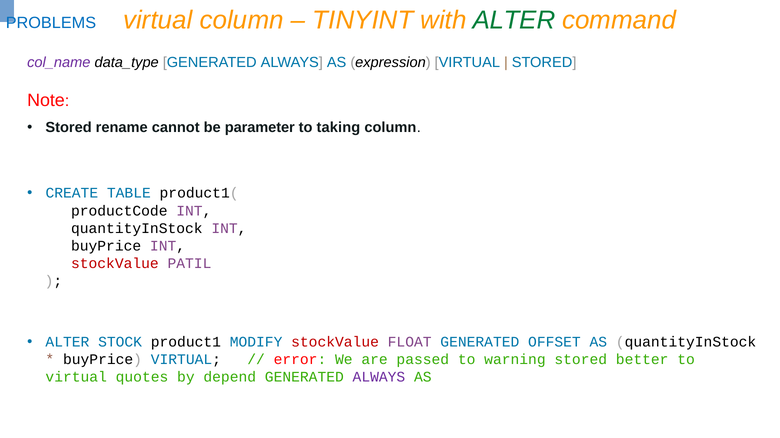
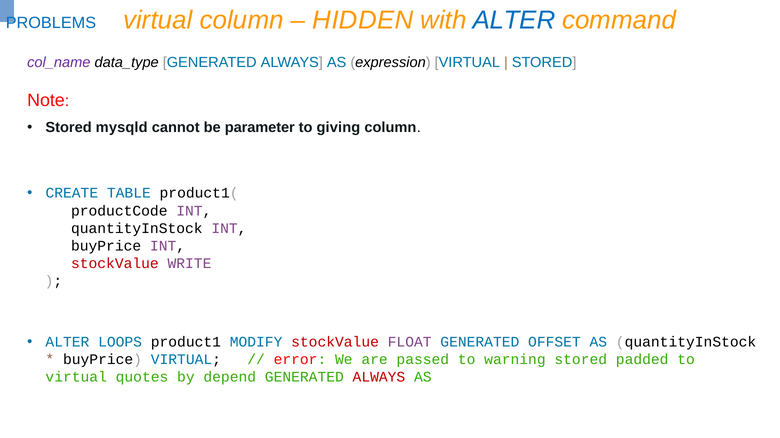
TINYINT: TINYINT -> HIDDEN (363, 20)
ALTER colour: green -> blue (514, 20)
rename: rename -> mysqld (122, 128)
taking: taking -> giving (338, 128)
PATIL: PATIL -> WRITE (189, 264)
STOCK: STOCK -> LOOPS (120, 343)
better: better -> padded (642, 360)
ALWAYS colour: purple -> red (379, 378)
